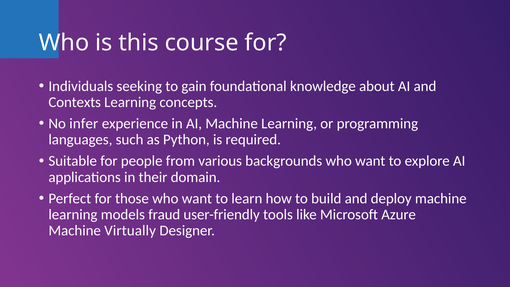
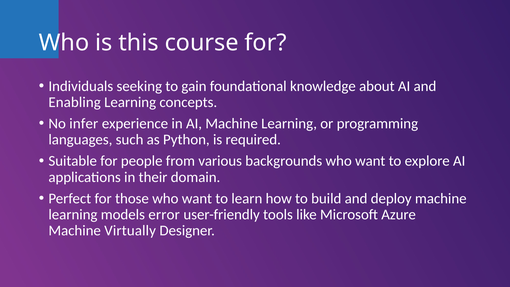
Contexts: Contexts -> Enabling (75, 102)
fraud: fraud -> error (164, 214)
